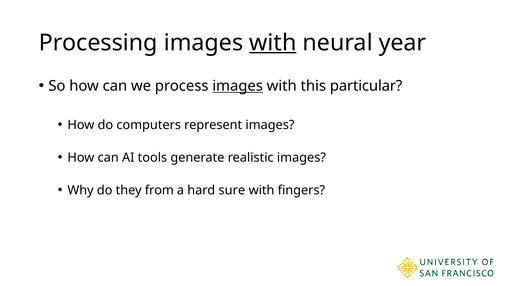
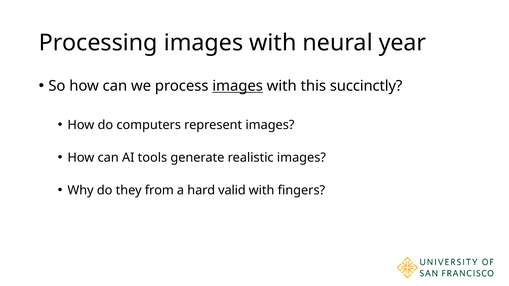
with underline: present -> none (273, 43)
particular: particular -> succinctly (366, 86)
sure: sure -> valid (232, 190)
